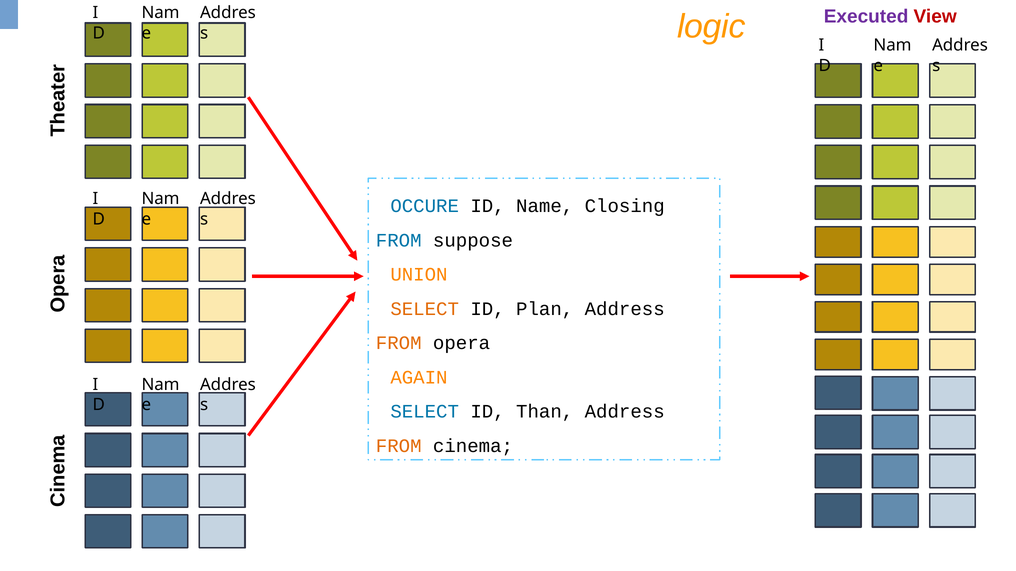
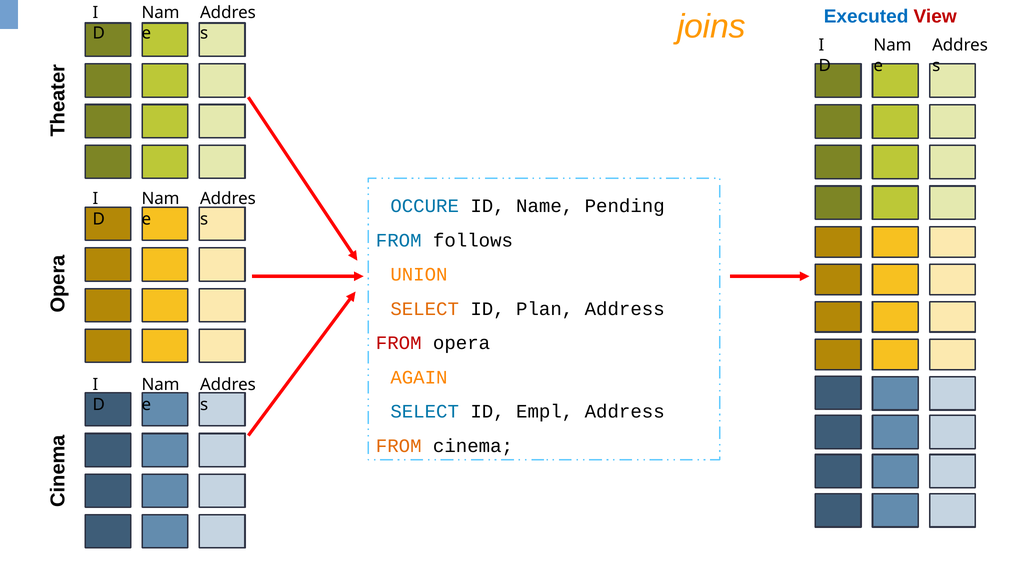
Executed colour: purple -> blue (866, 17)
logic: logic -> joins (711, 26)
Closing: Closing -> Pending (625, 206)
suppose: suppose -> follows (473, 240)
FROM colour: orange -> red (399, 343)
Than: Than -> Empl (545, 412)
